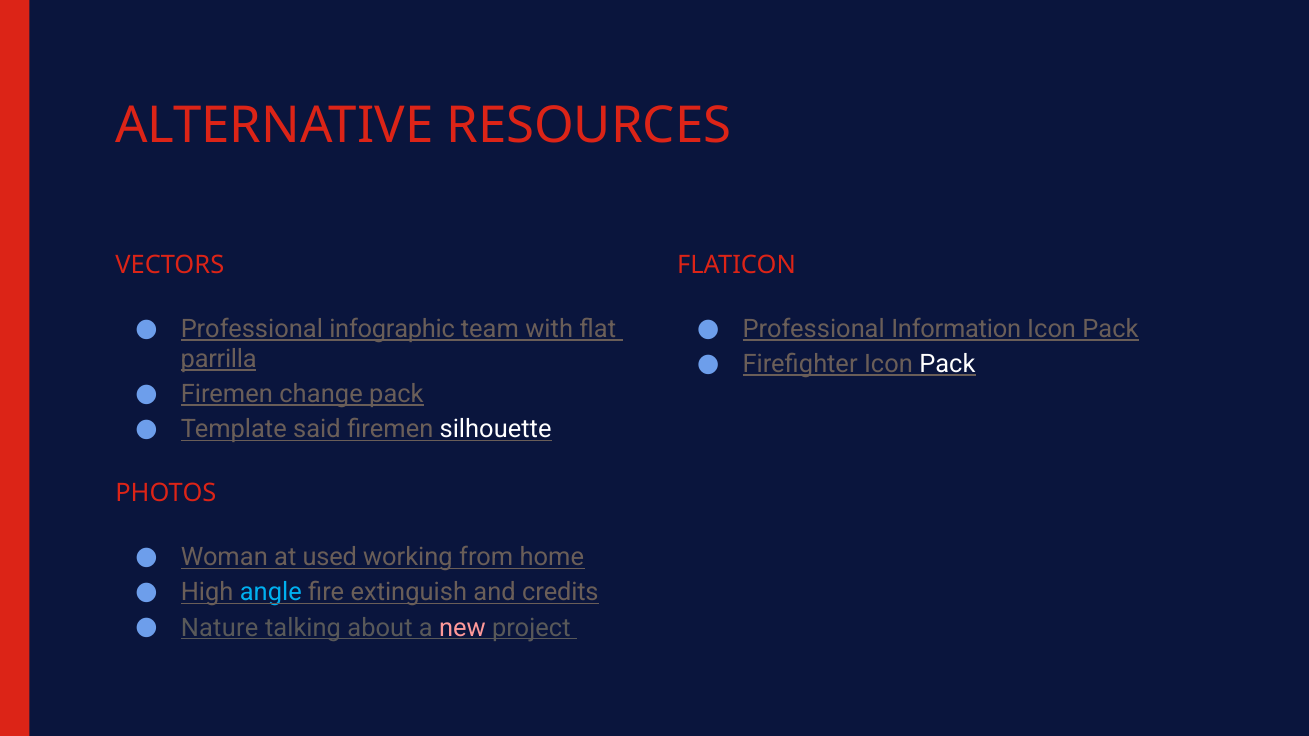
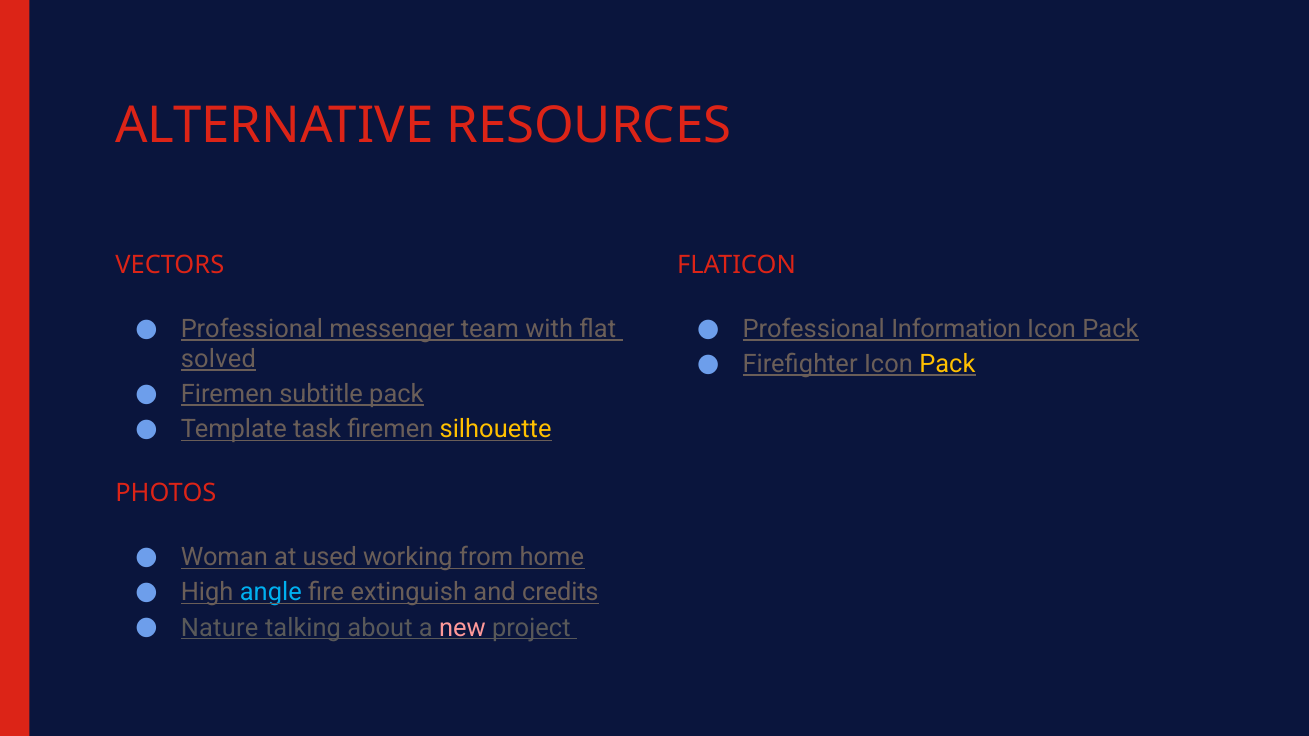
infographic: infographic -> messenger (392, 329)
parrilla: parrilla -> solved (218, 359)
Pack colour: white -> yellow (947, 364)
change: change -> subtitle (321, 394)
said: said -> task (317, 429)
silhouette colour: white -> yellow (496, 429)
